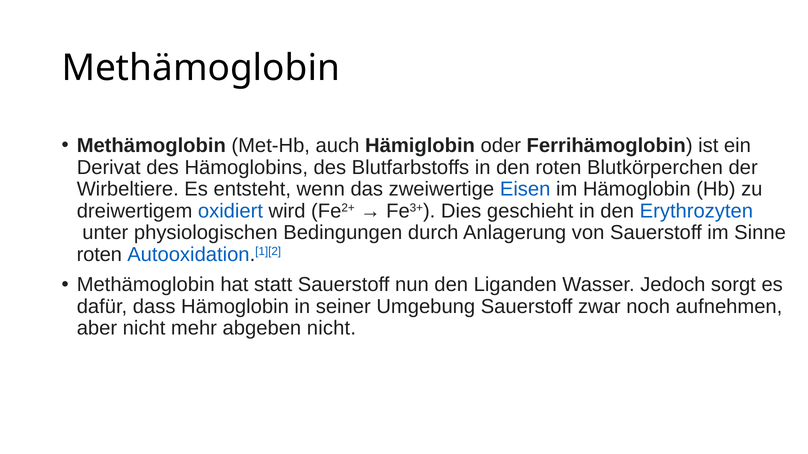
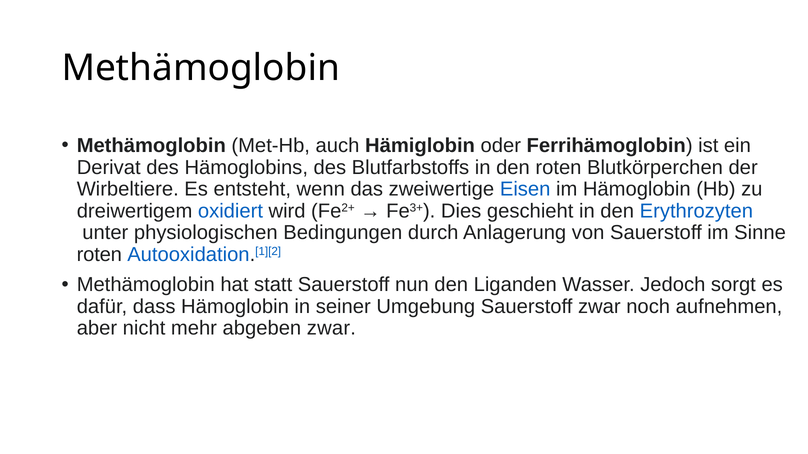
abgeben nicht: nicht -> zwar (331, 329)
